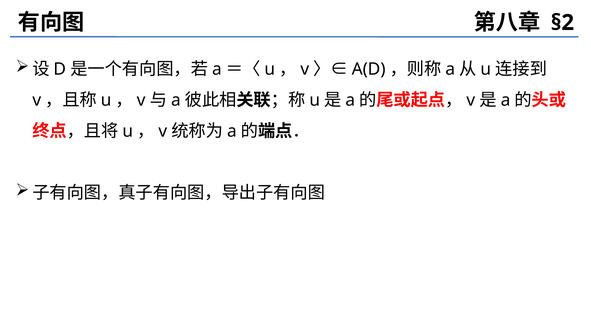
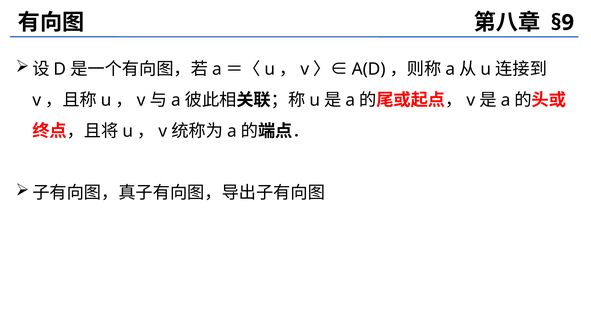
§2: §2 -> §9 (562, 23)
